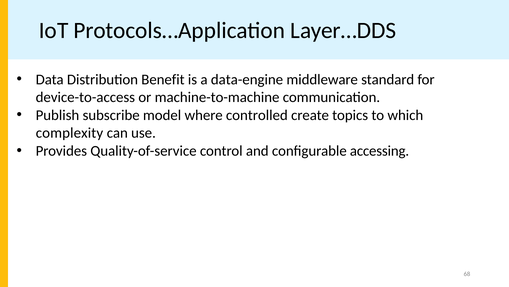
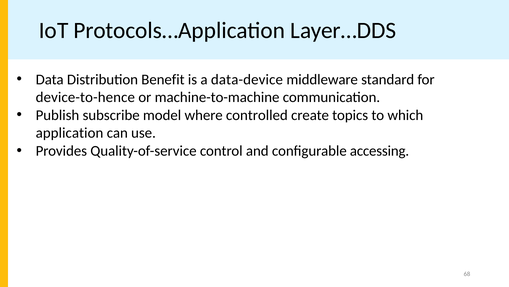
data-engine: data-engine -> data-device (247, 79)
device-to-access: device-to-access -> device-to-hence (85, 97)
complexity: complexity -> application (70, 133)
